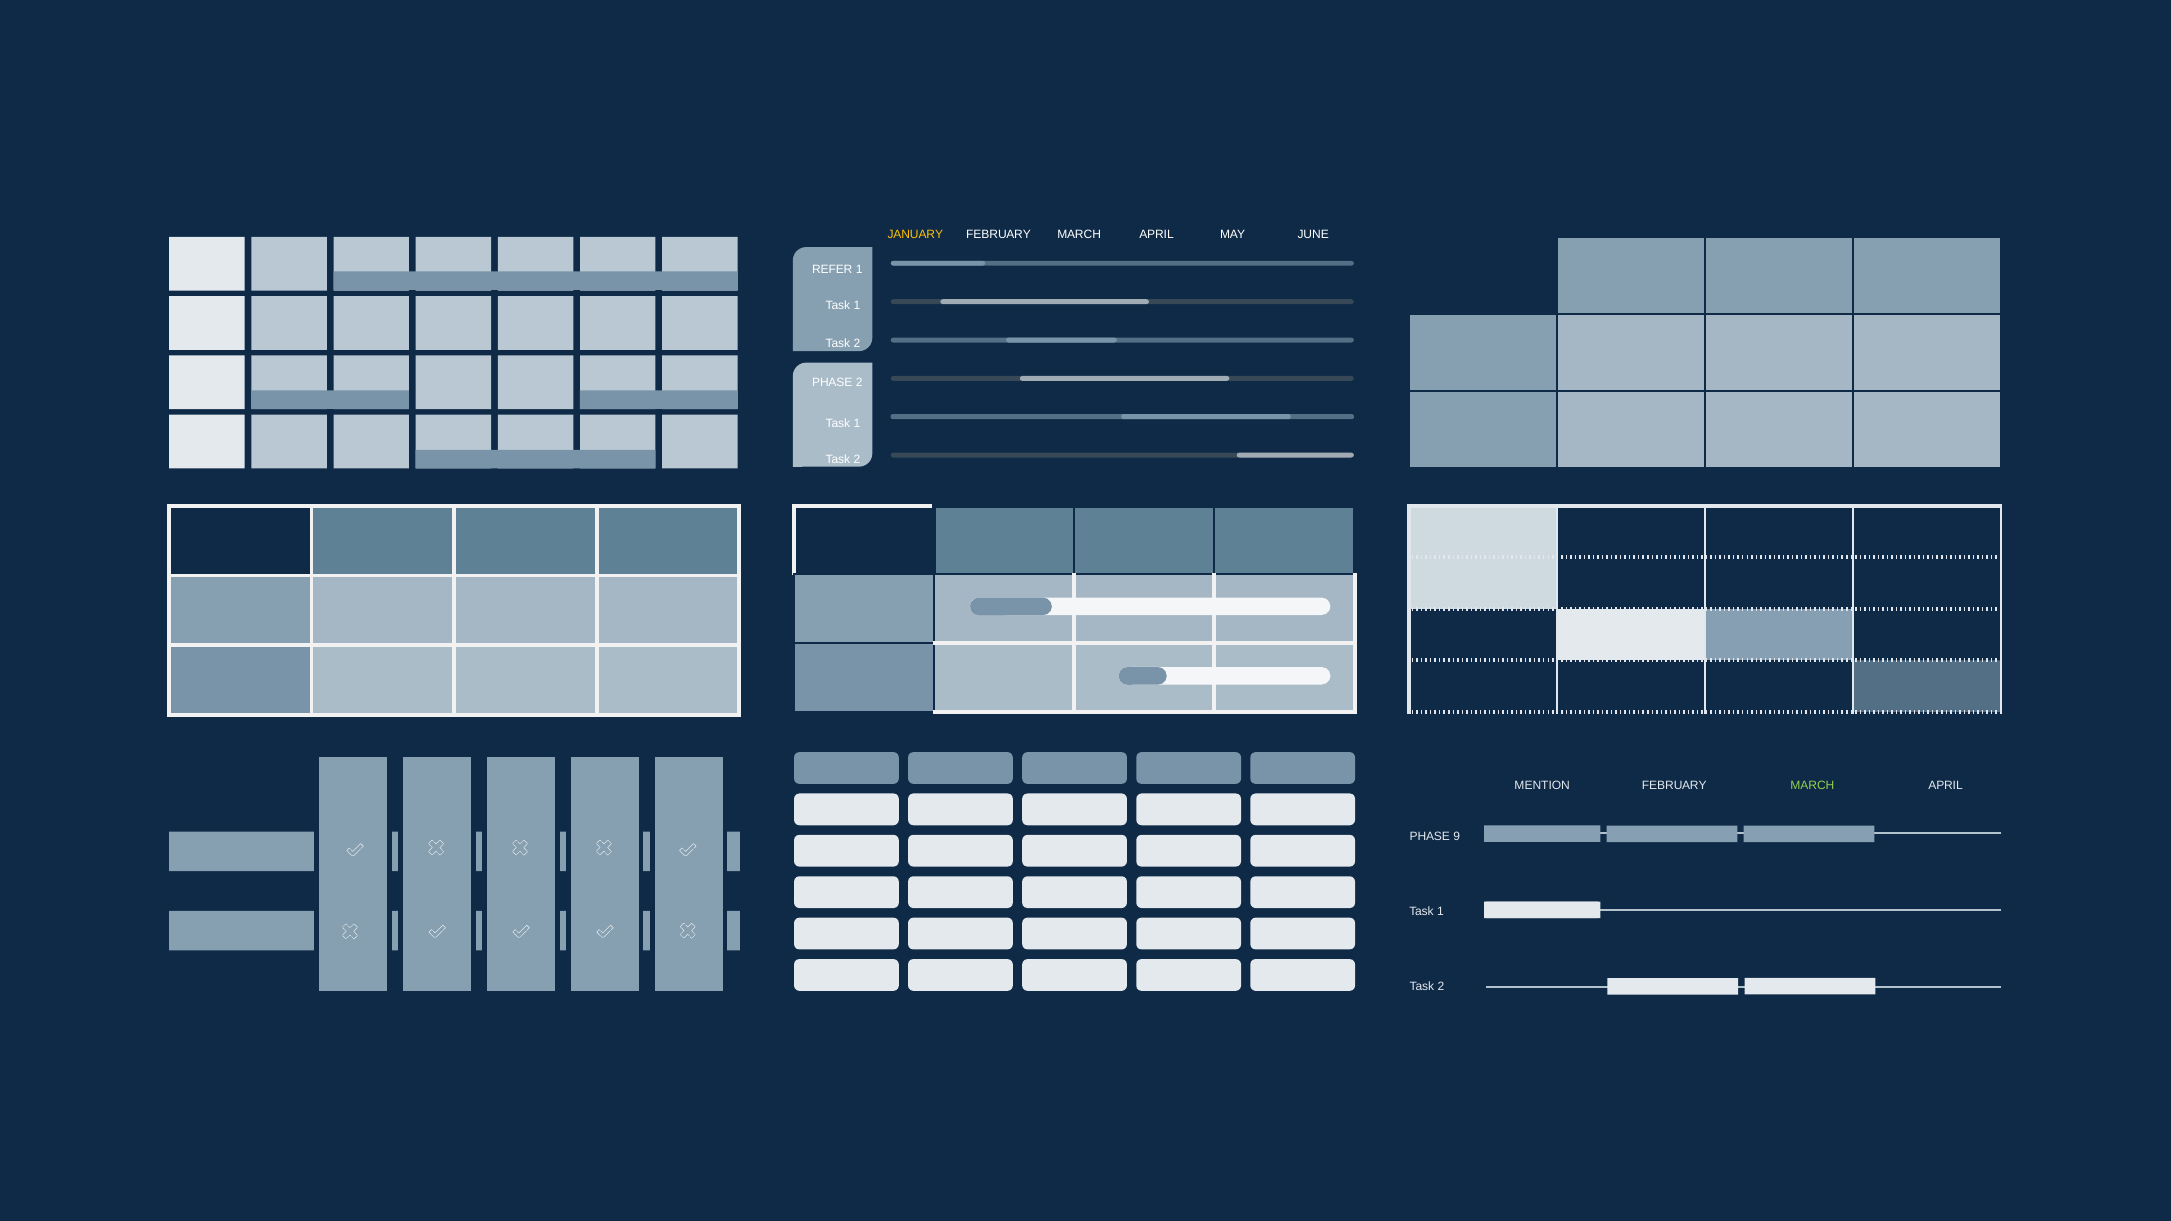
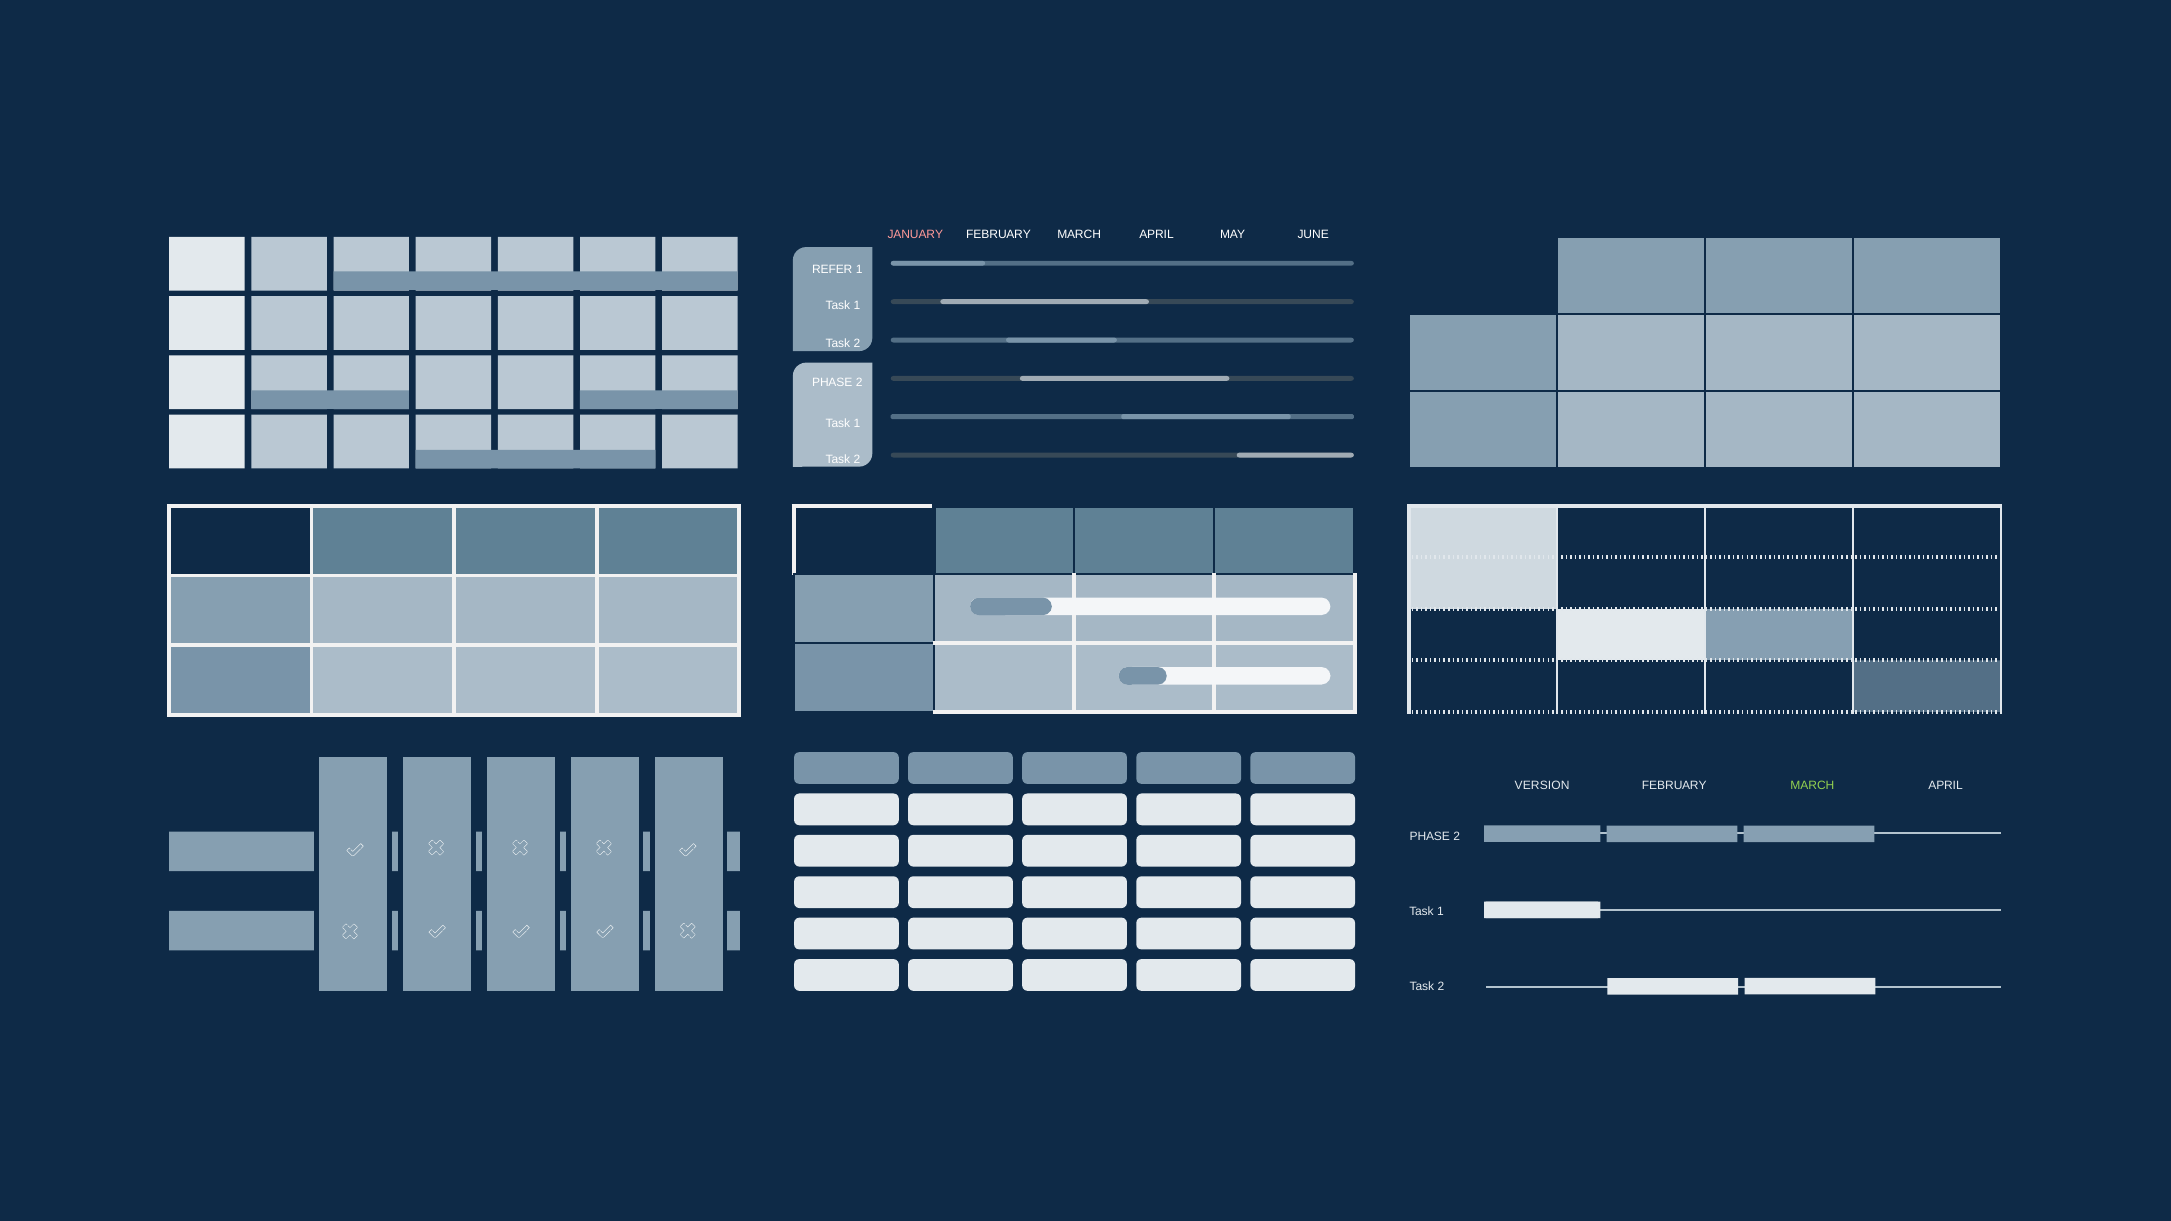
JANUARY colour: yellow -> pink (915, 234)
MENTION: MENTION -> VERSION (1542, 786)
9: 9 -> 2 (1457, 836)
